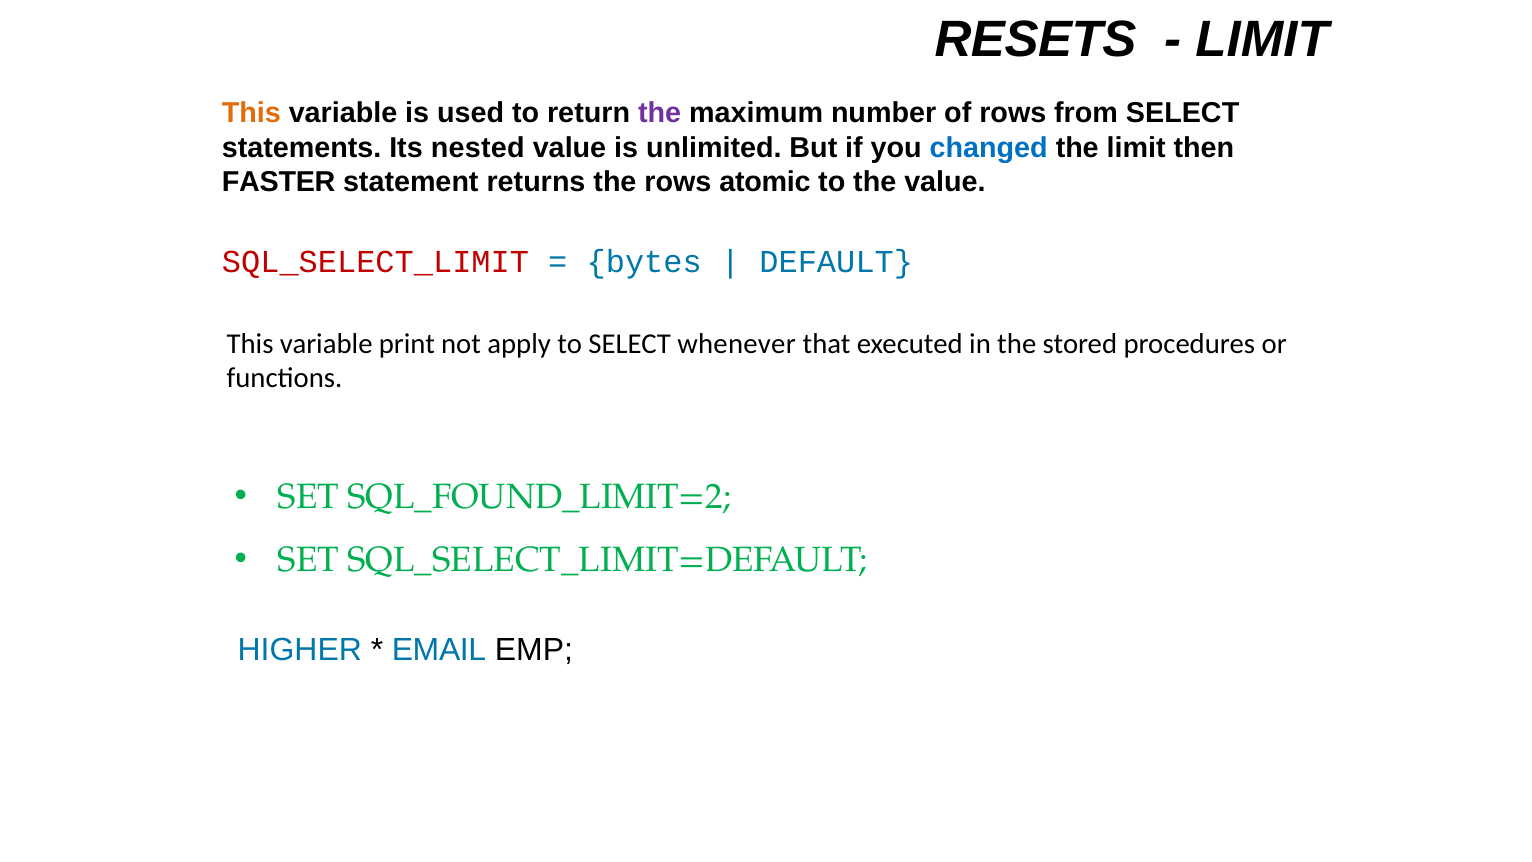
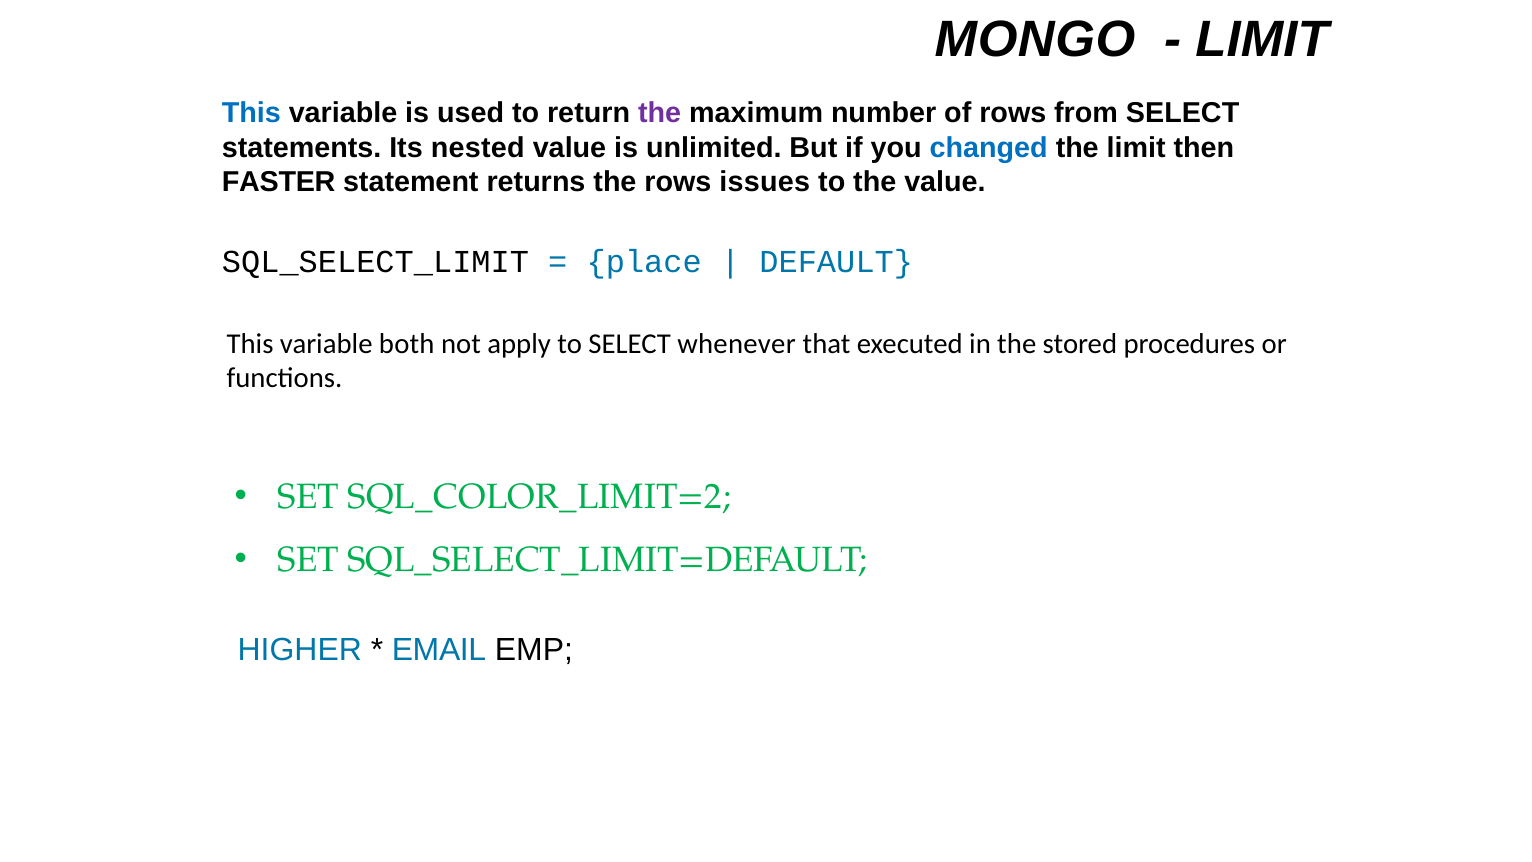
RESETS: RESETS -> MONGO (1035, 40)
This colour: orange -> blue (251, 113)
atomic: atomic -> issues (765, 182)
SQL_SELECT_LIMIT colour: red -> black (375, 262)
bytes: bytes -> place (644, 262)
print: print -> both (407, 344)
SQL_FOUND_LIMIT=2: SQL_FOUND_LIMIT=2 -> SQL_COLOR_LIMIT=2 (539, 497)
